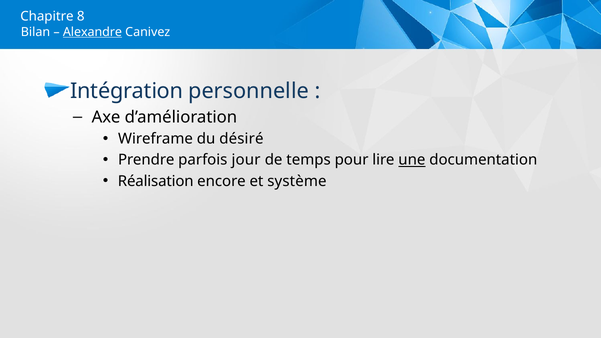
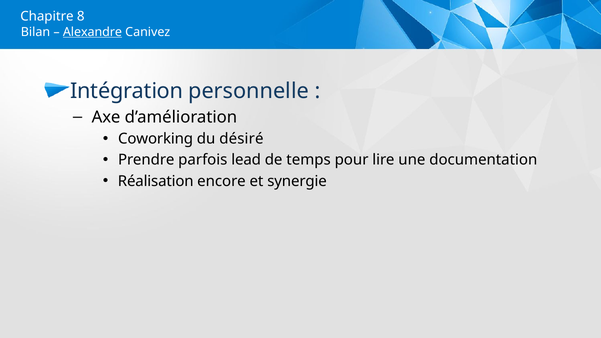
Wireframe: Wireframe -> Coworking (156, 139)
jour: jour -> lead (246, 160)
une underline: present -> none (412, 160)
système: système -> synergie (297, 181)
